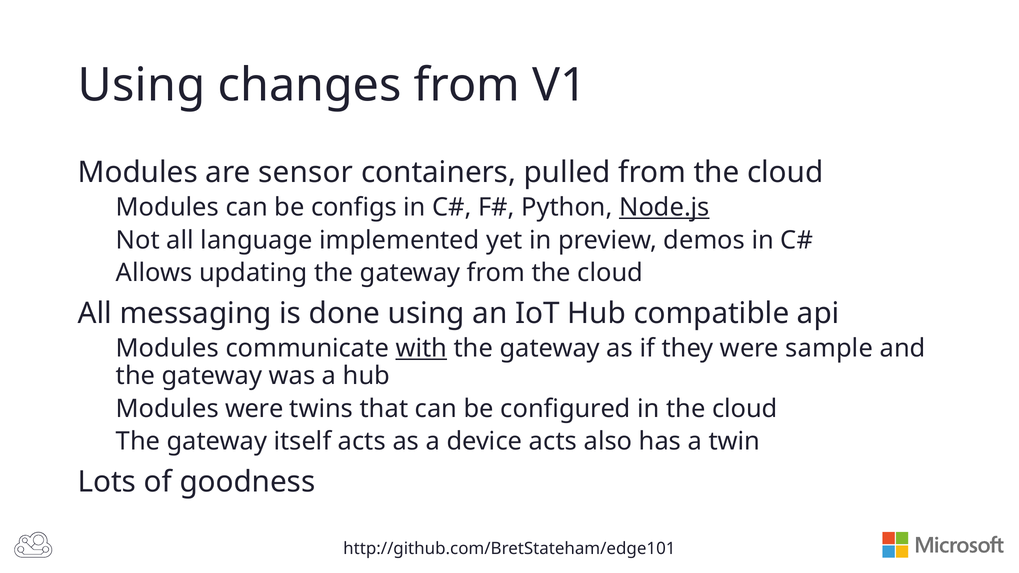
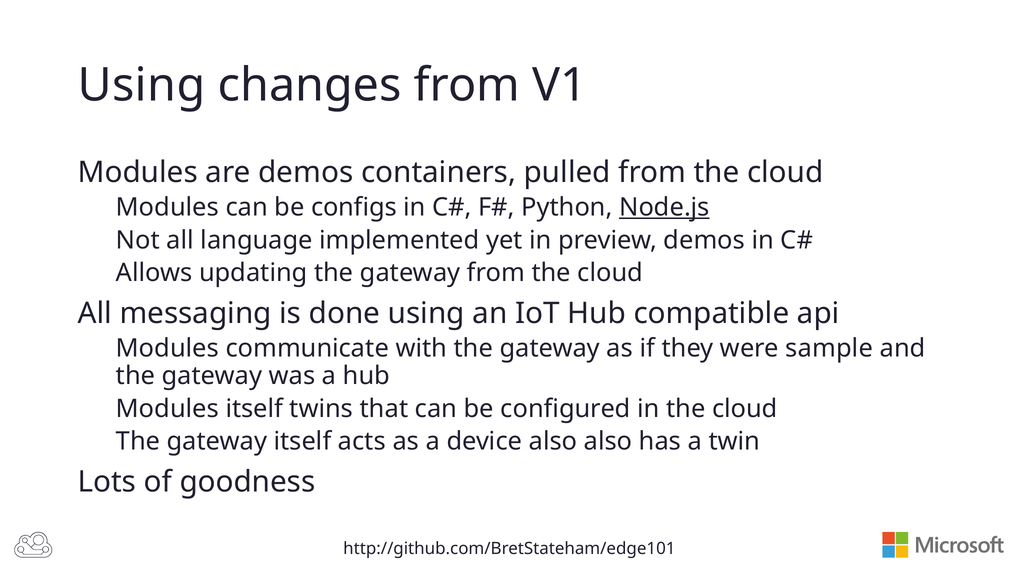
are sensor: sensor -> demos (306, 172)
with underline: present -> none (421, 349)
Modules were: were -> itself (254, 409)
device acts: acts -> also (553, 442)
